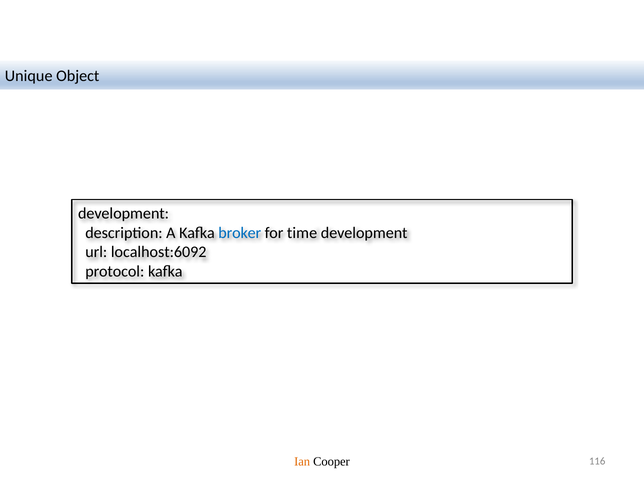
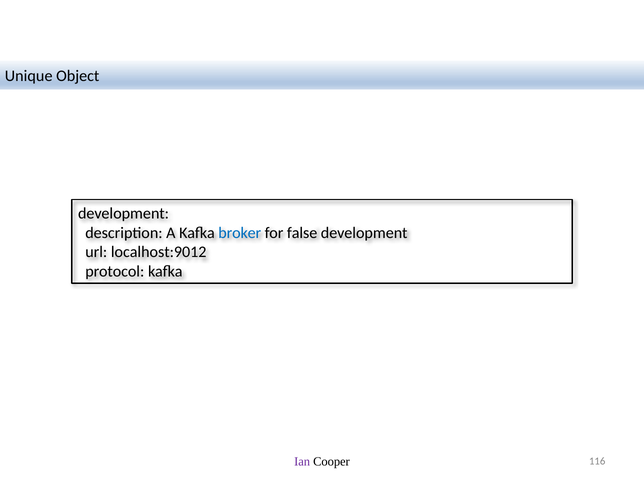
time: time -> false (302, 233)
localhost:6092: localhost:6092 -> localhost:9012 (159, 252)
Ian colour: orange -> purple (302, 461)
